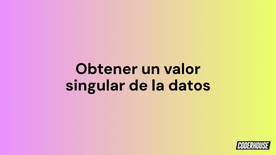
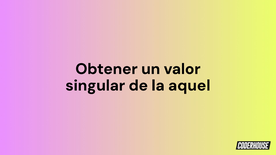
datos: datos -> aquel (189, 86)
